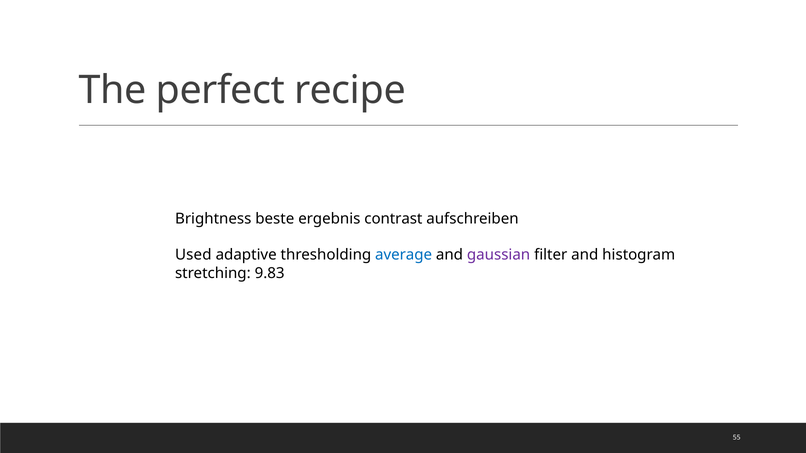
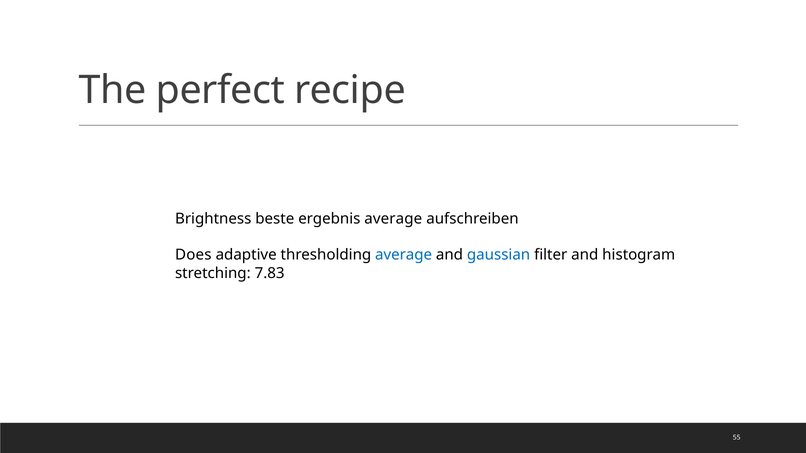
ergebnis contrast: contrast -> average (393, 219)
Used: Used -> Does (193, 255)
gaussian colour: purple -> blue (499, 255)
9.83: 9.83 -> 7.83 (270, 273)
